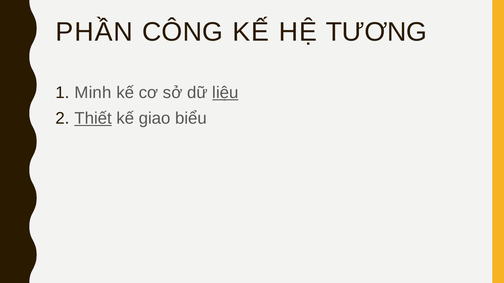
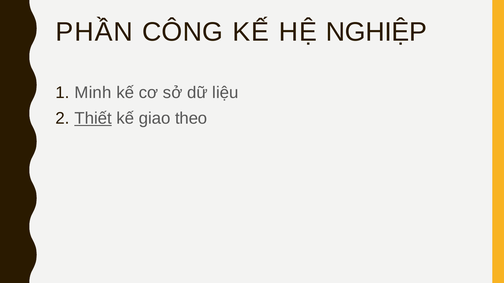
TƯƠNG: TƯƠNG -> NGHIỆP (376, 32)
liệu underline: present -> none (225, 93)
biểu: biểu -> theo (191, 118)
